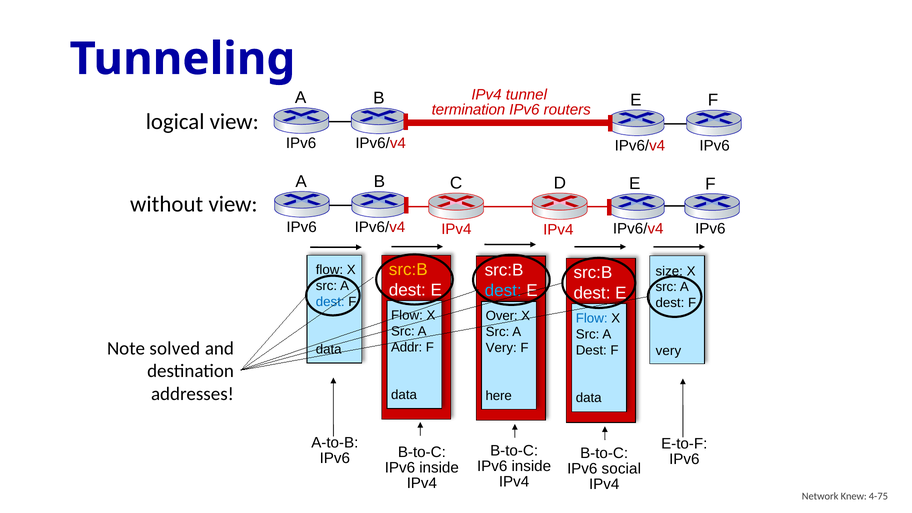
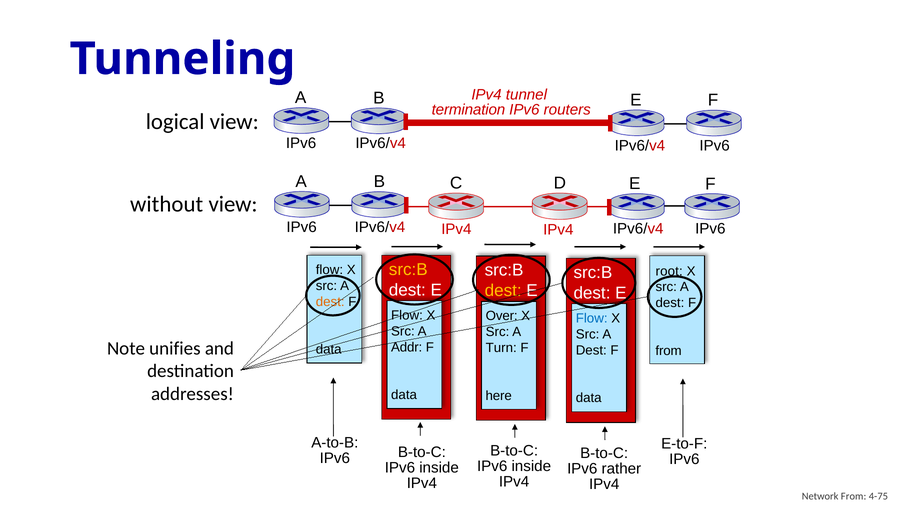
size: size -> root (669, 271)
dest colour: light blue -> yellow (503, 291)
dest colour: blue -> orange (330, 302)
solved: solved -> unifies (175, 348)
Very: Very -> Turn (501, 348)
very: very -> from (669, 351)
social: social -> rather (621, 469)
Network Knew: Knew -> From (854, 496)
